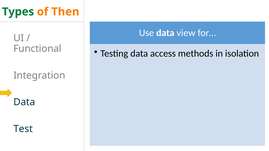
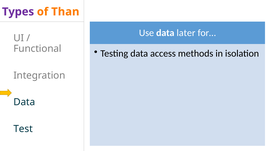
Types colour: green -> purple (18, 12)
Then: Then -> Than (65, 12)
view: view -> later (186, 33)
